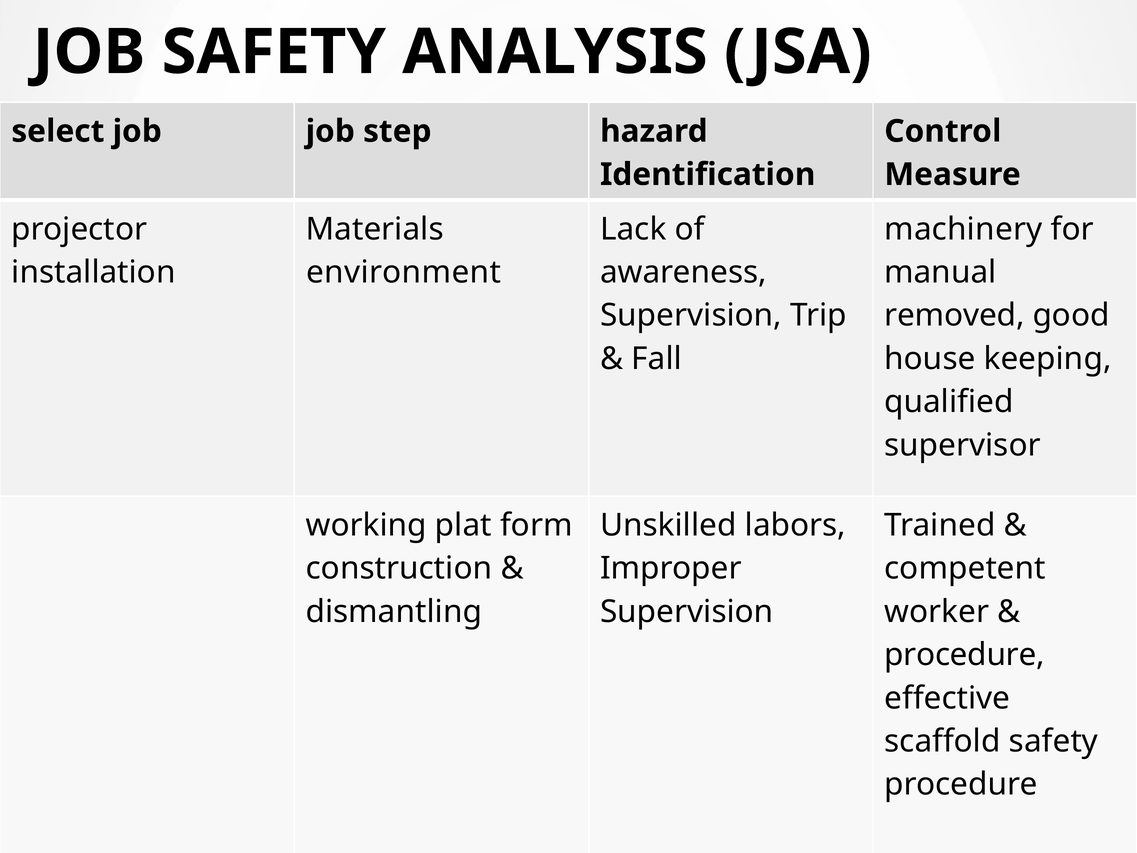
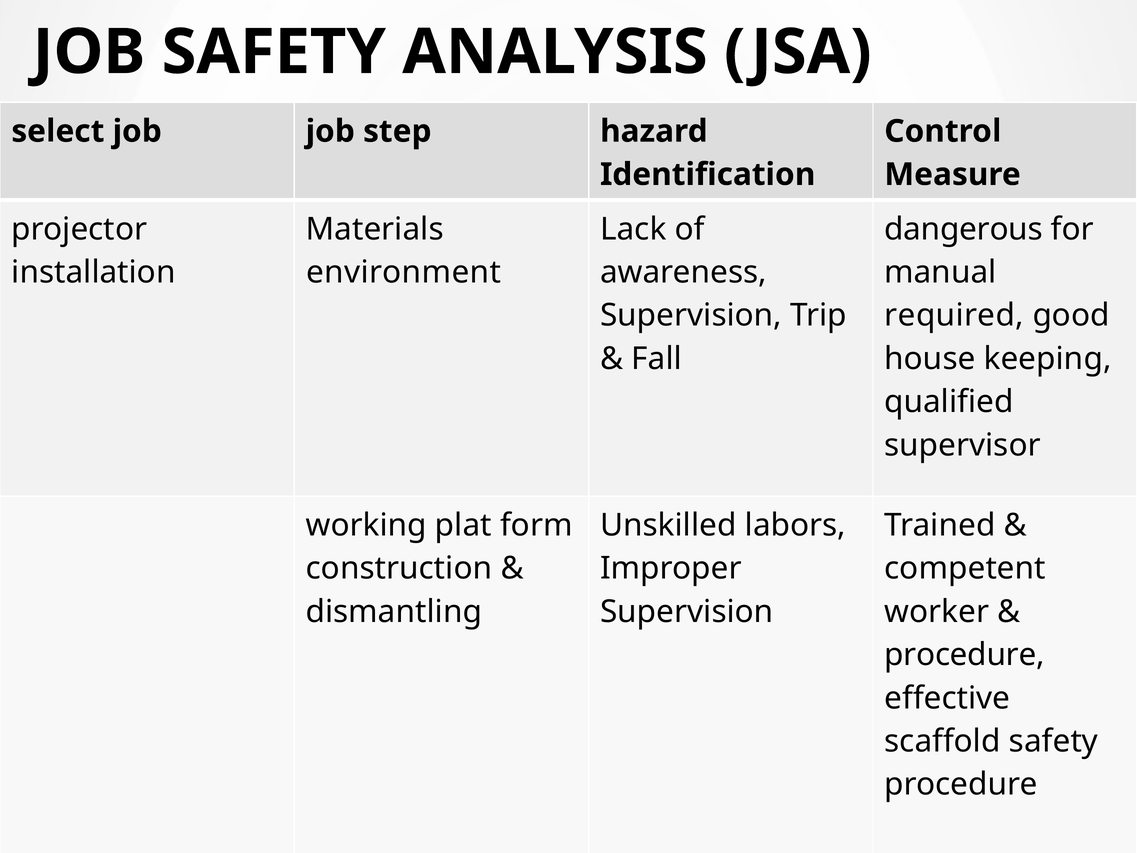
machinery: machinery -> dangerous (964, 229)
removed: removed -> required (954, 315)
